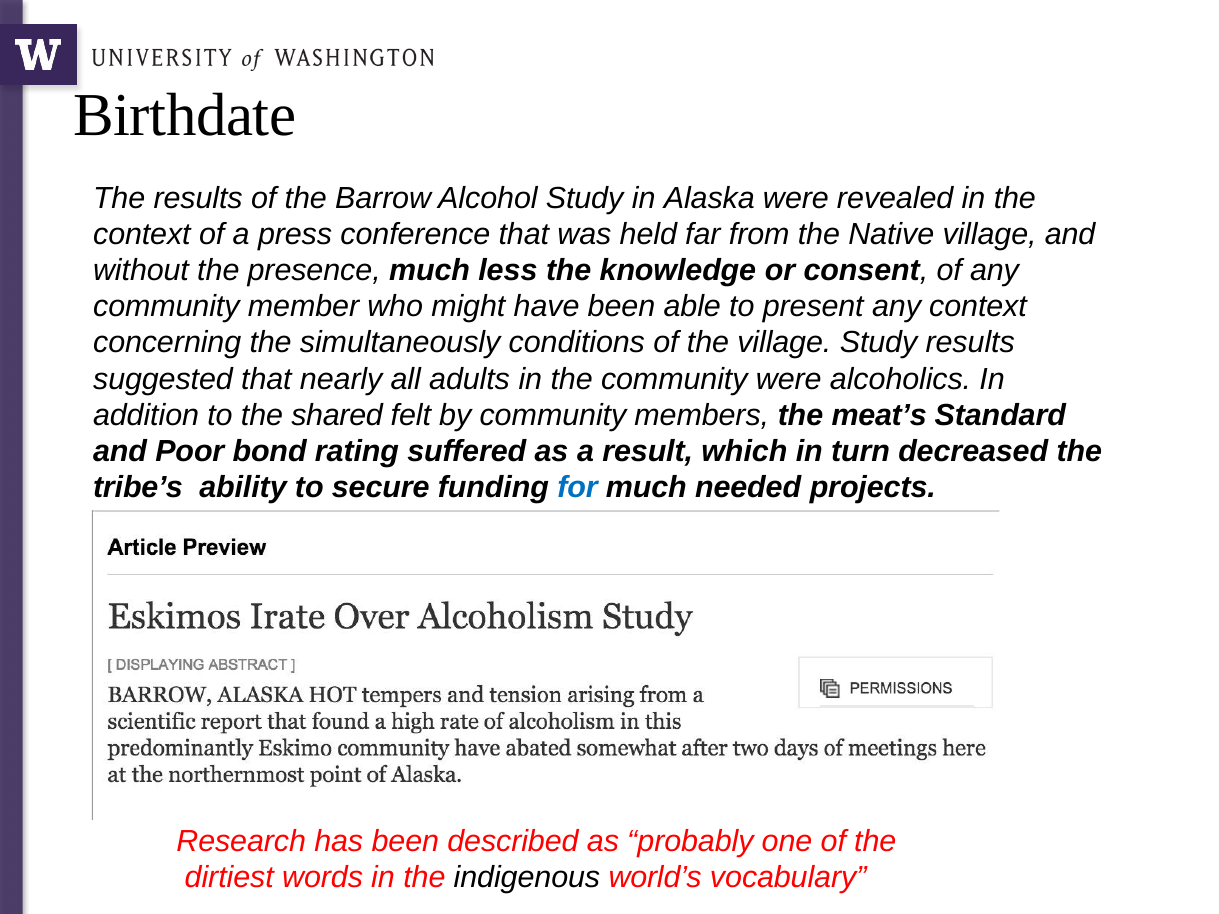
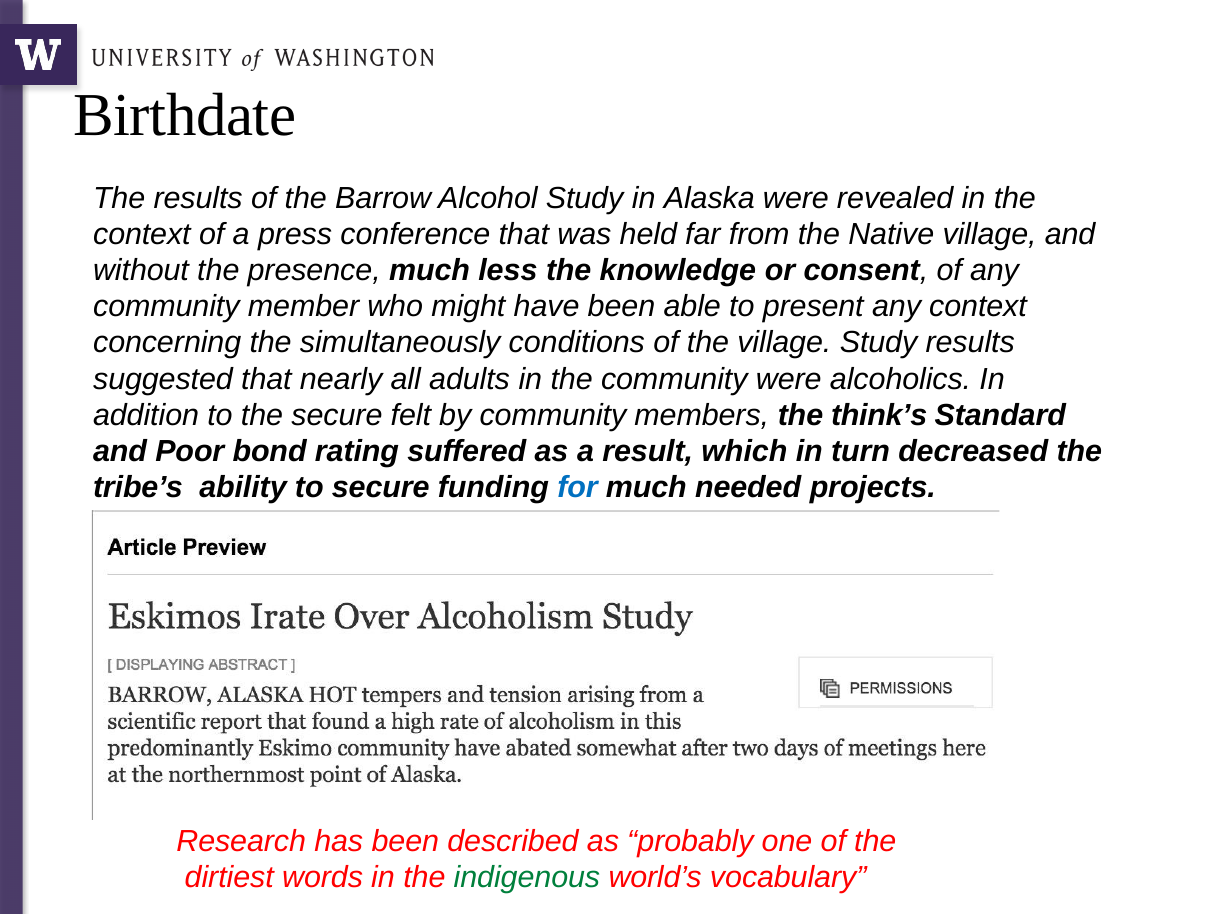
the shared: shared -> secure (337, 415)
meat’s: meat’s -> think’s (879, 415)
indigenous colour: black -> green (527, 877)
